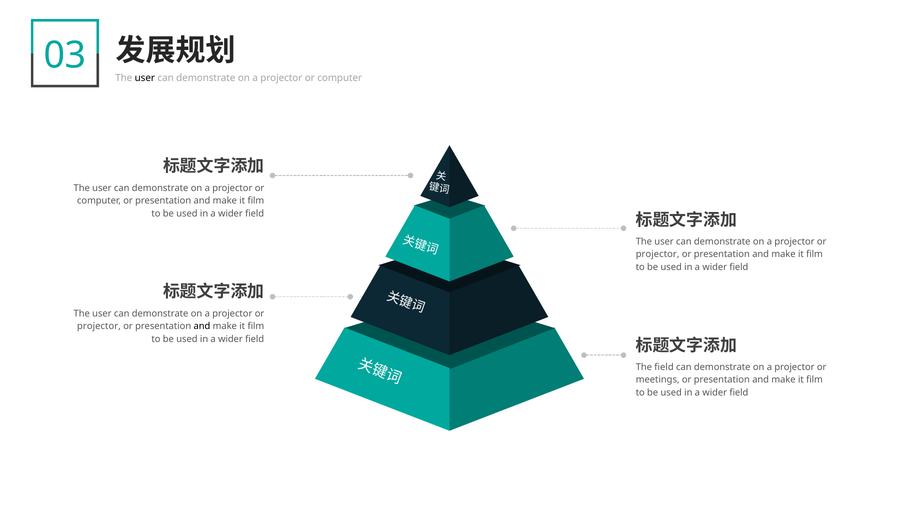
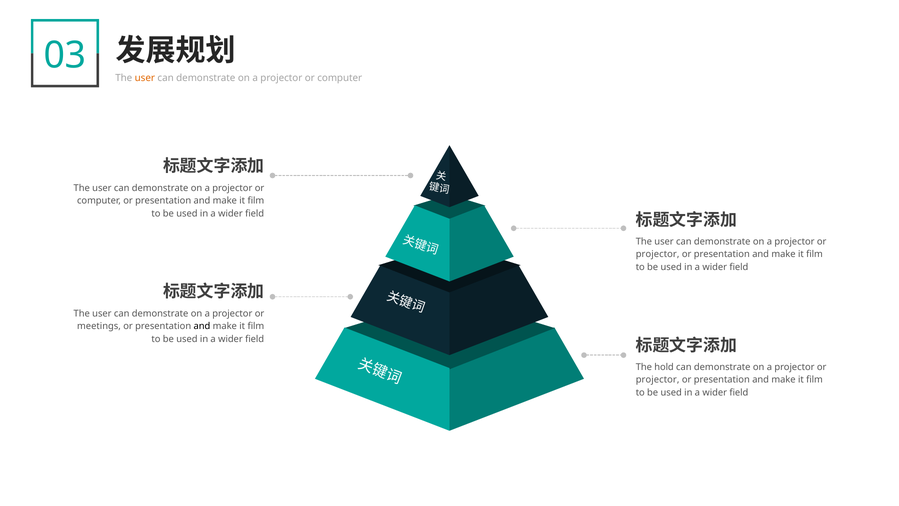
user colour: black -> orange (145, 78)
projector: projector -> meetings (99, 326)
The field: field -> hold (664, 367)
meetings: meetings -> projector (658, 380)
